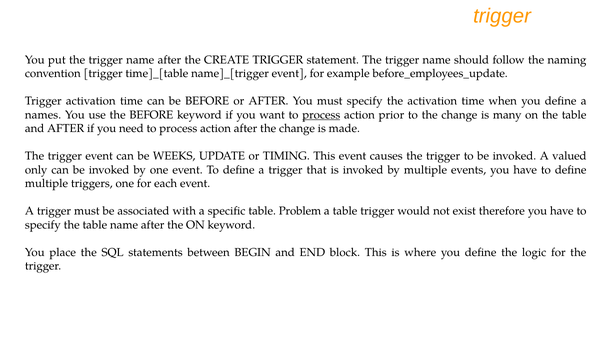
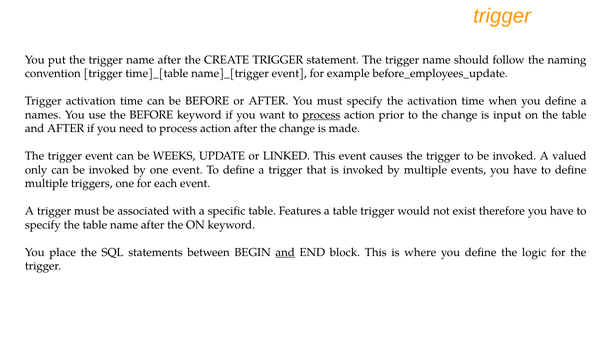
many: many -> input (507, 115)
TIMING: TIMING -> LINKED (286, 156)
Problem: Problem -> Features (300, 211)
and underline: none -> present (285, 253)
